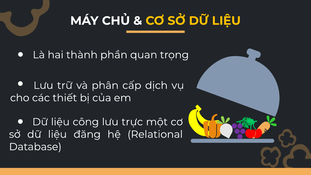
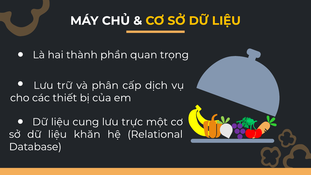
công: công -> cung (86, 122)
đăng: đăng -> khăn (87, 134)
